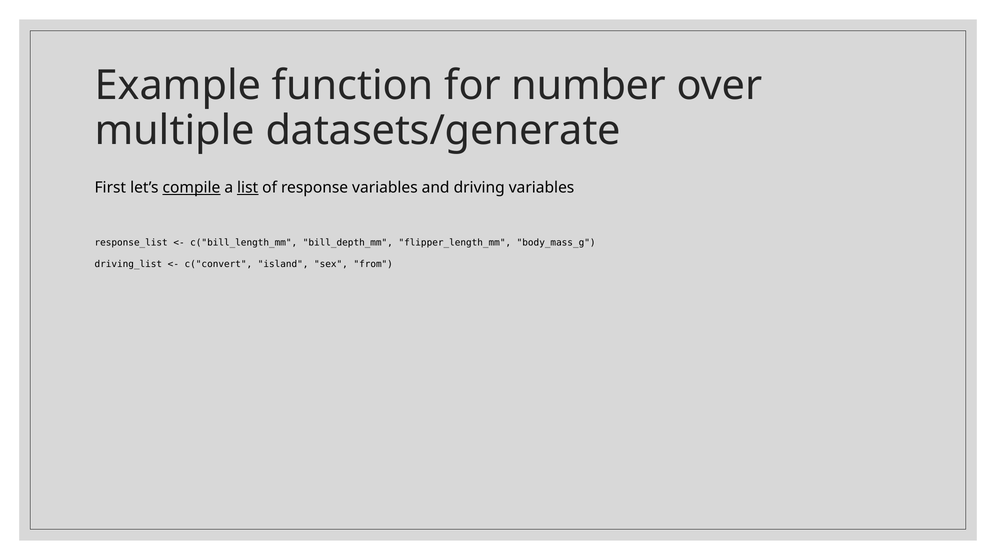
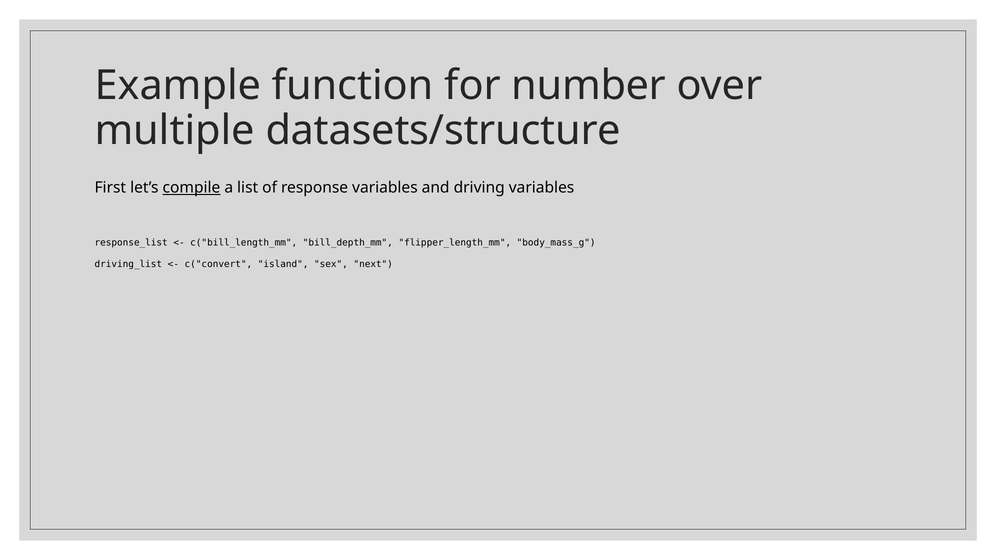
datasets/generate: datasets/generate -> datasets/structure (443, 131)
list underline: present -> none (248, 188)
from: from -> next (373, 264)
